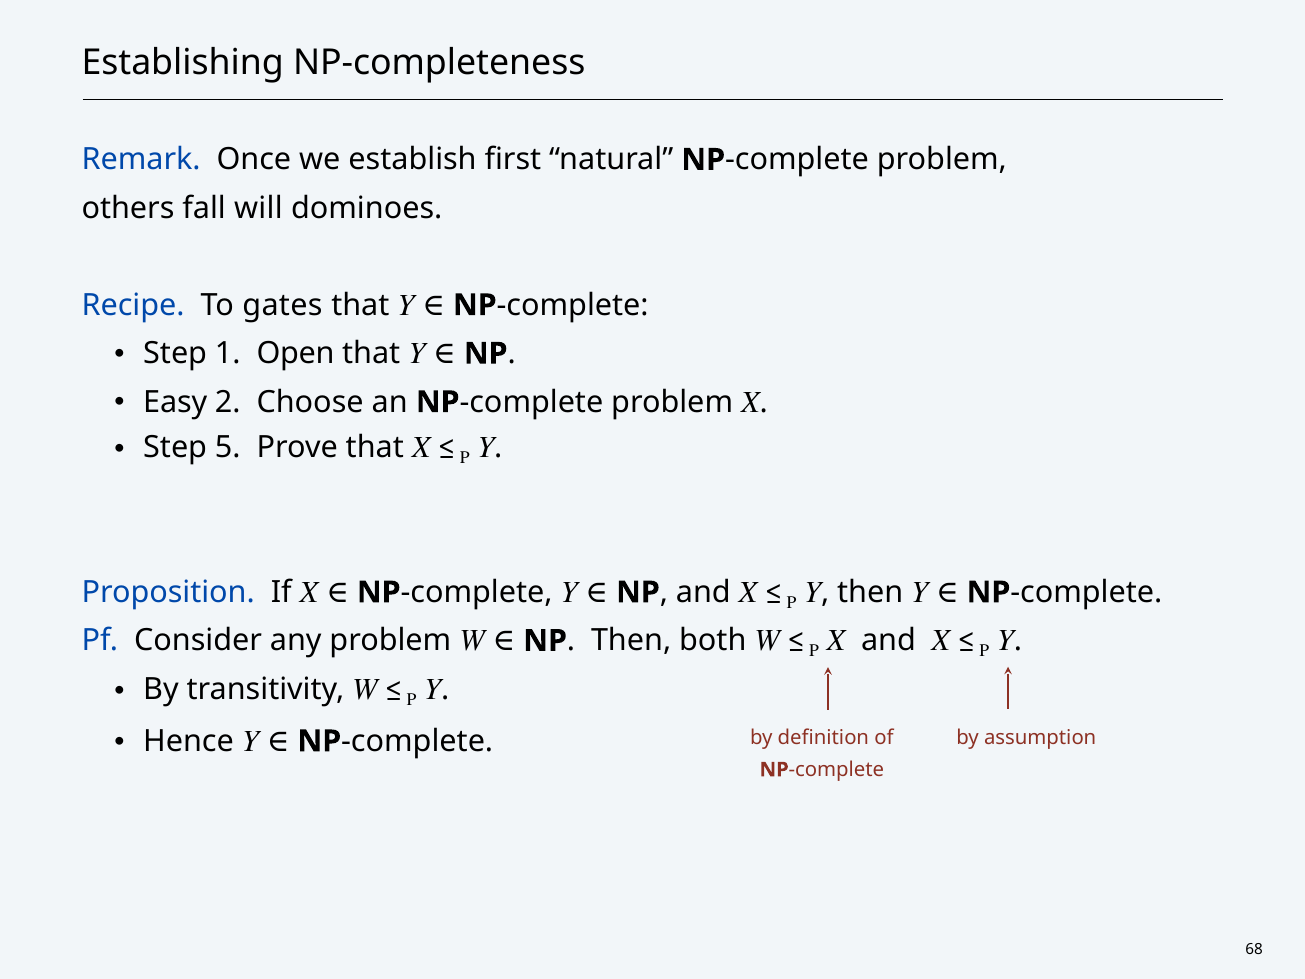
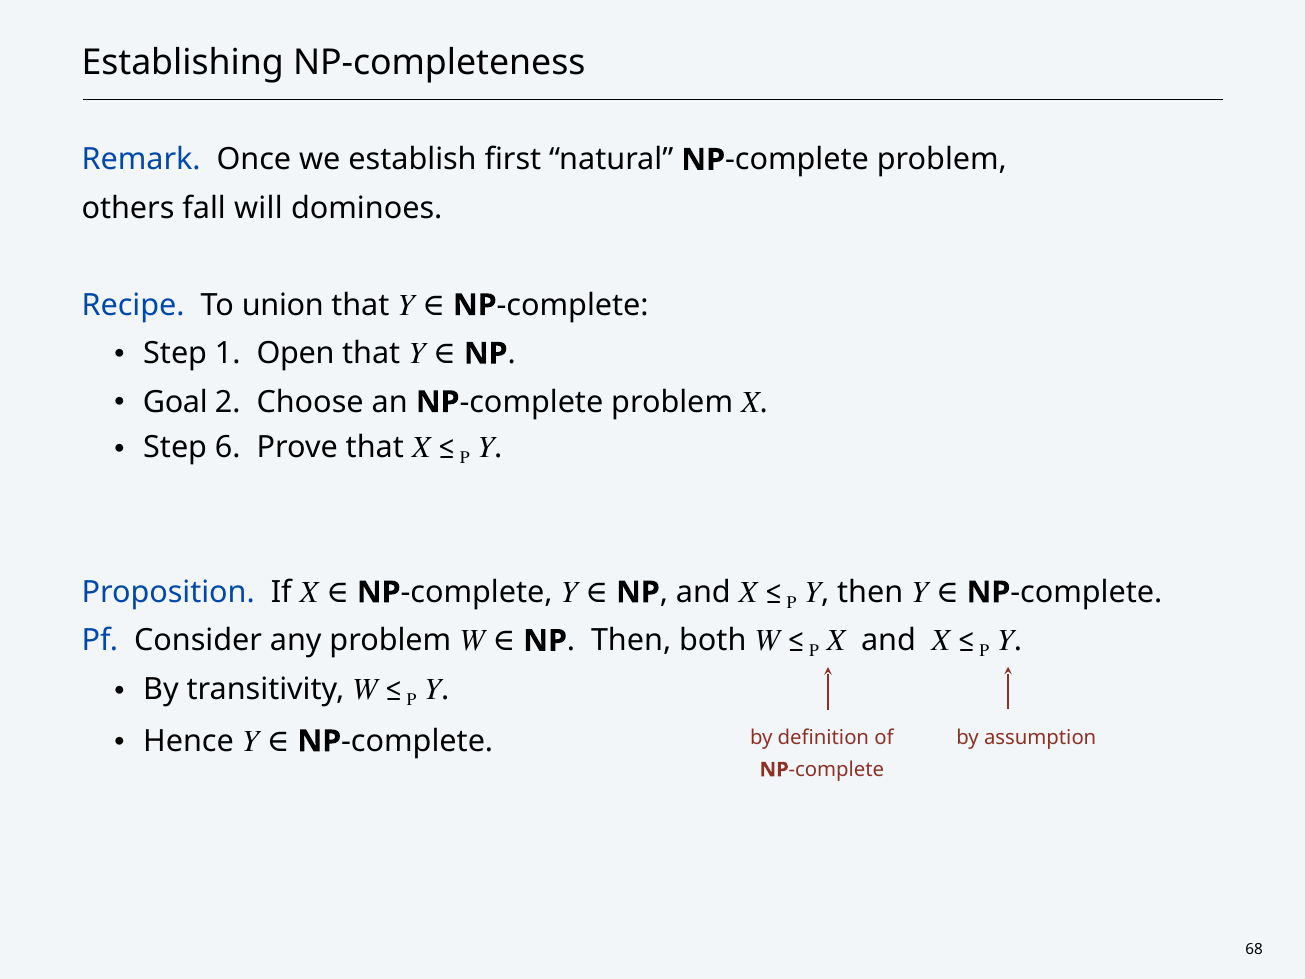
gates: gates -> union (283, 305)
Easy: Easy -> Goal (175, 402)
5: 5 -> 6 (228, 447)
